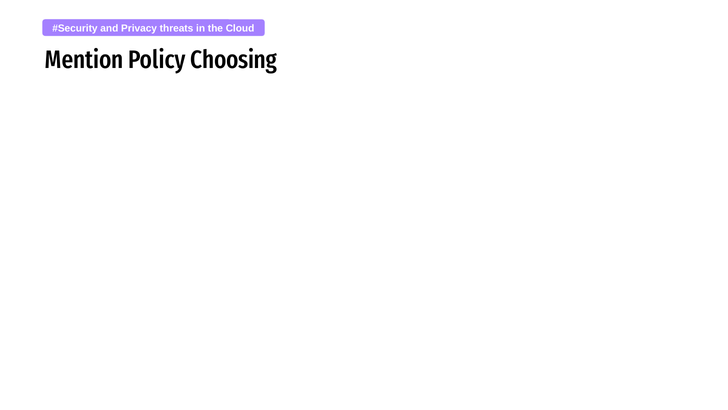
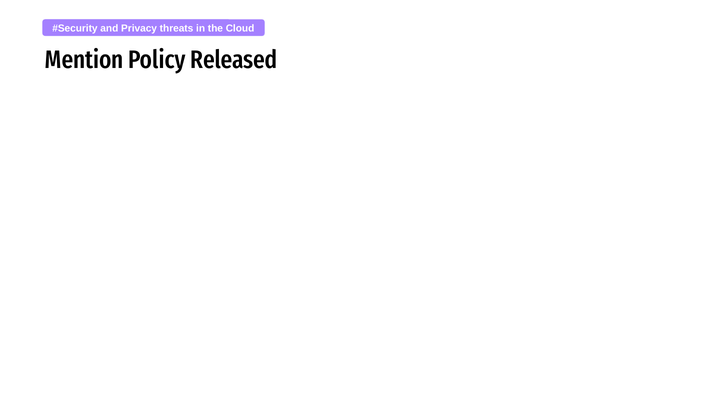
Choosing: Choosing -> Released (234, 60)
